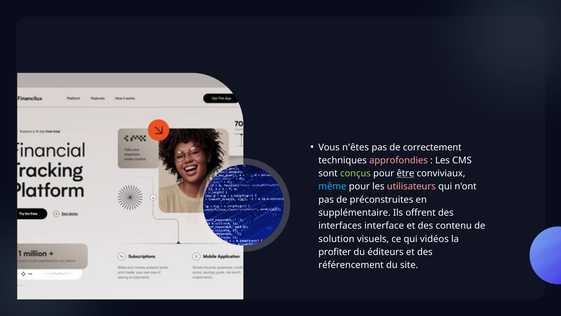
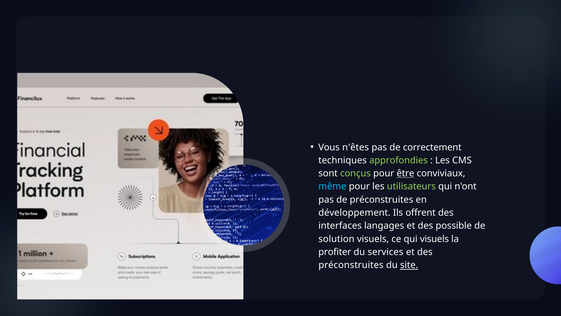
approfondies colour: pink -> light green (399, 160)
utilisateurs colour: pink -> light green (411, 186)
supplémentaire: supplémentaire -> développement (354, 212)
interface: interface -> langages (384, 226)
contenu: contenu -> possible (454, 226)
qui vidéos: vidéos -> visuels (434, 239)
éditeurs: éditeurs -> services (385, 252)
référencement: référencement -> préconstruites (351, 265)
site underline: none -> present (409, 265)
